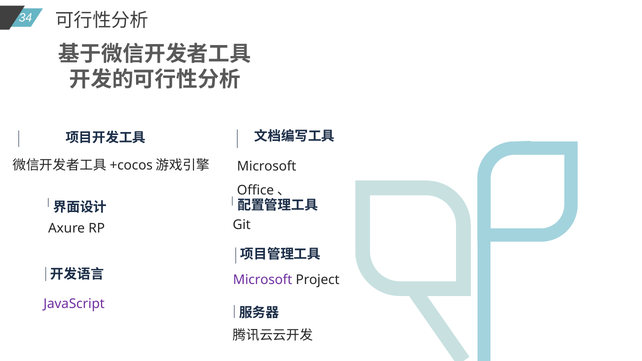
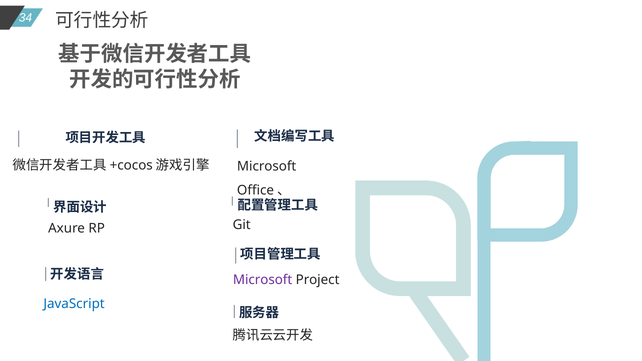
JavaScript colour: purple -> blue (74, 304)
